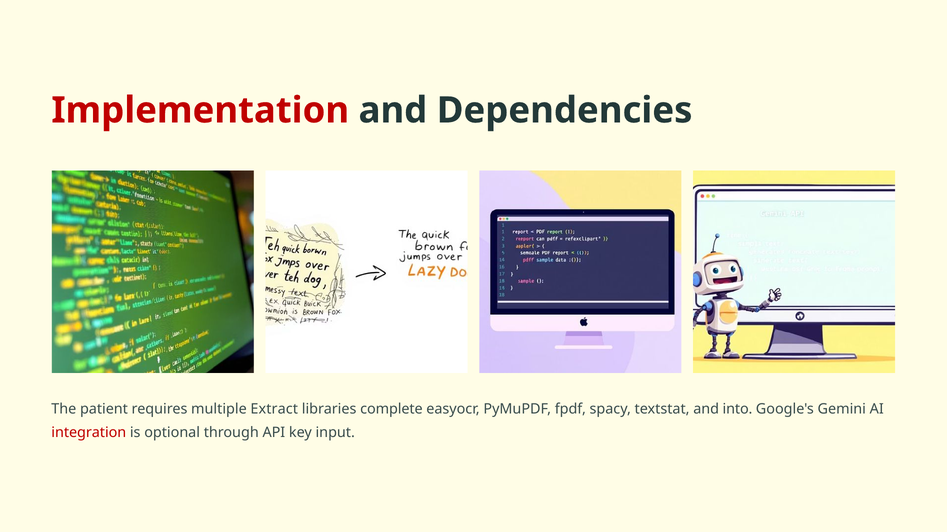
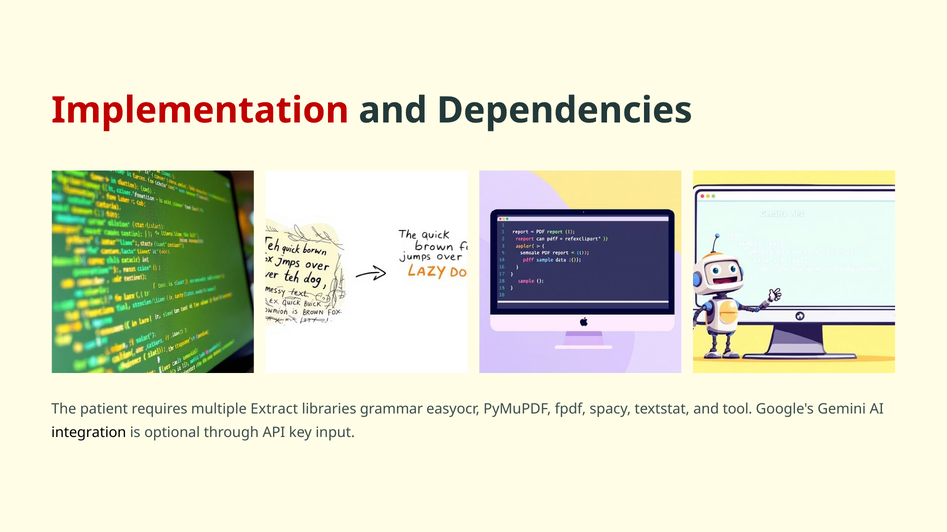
complete: complete -> grammar (391, 409)
into: into -> tool (738, 409)
integration colour: red -> black (89, 433)
